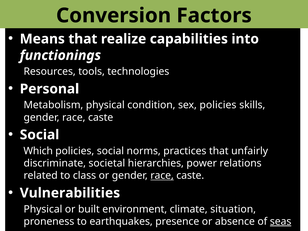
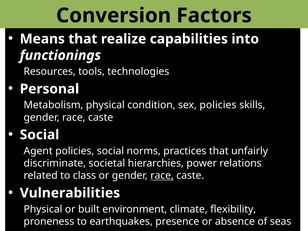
Which: Which -> Agent (38, 151)
situation: situation -> flexibility (233, 209)
seas underline: present -> none (281, 221)
